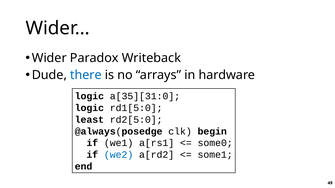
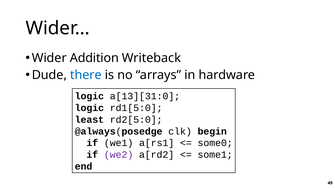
Paradox: Paradox -> Addition (94, 58)
a[35][31:0: a[35][31:0 -> a[13][31:0 (145, 96)
we2 colour: blue -> purple (119, 155)
